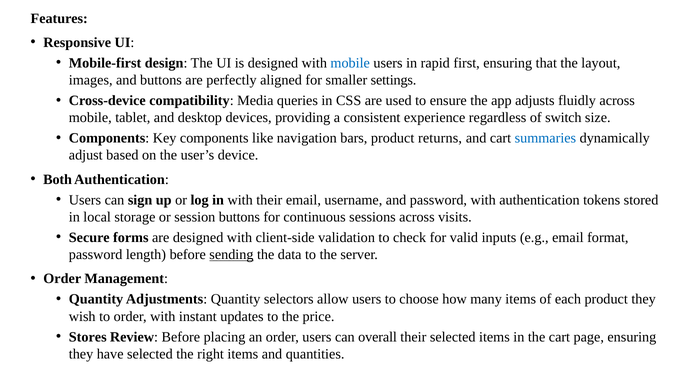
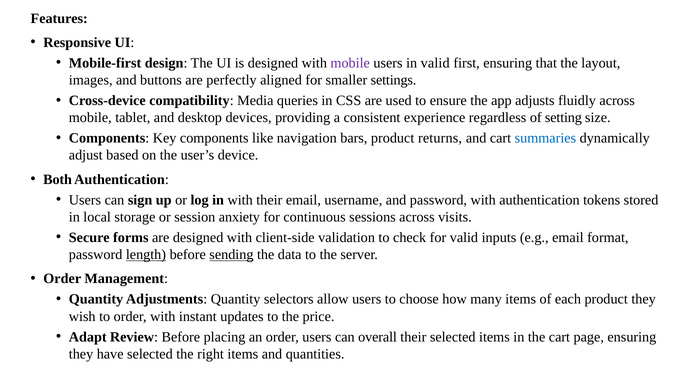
mobile colour: blue -> purple (350, 63)
in rapid: rapid -> valid (435, 63)
switch: switch -> setting (563, 118)
session buttons: buttons -> anxiety (239, 217)
length underline: none -> present (146, 254)
Stores: Stores -> Adapt (88, 336)
